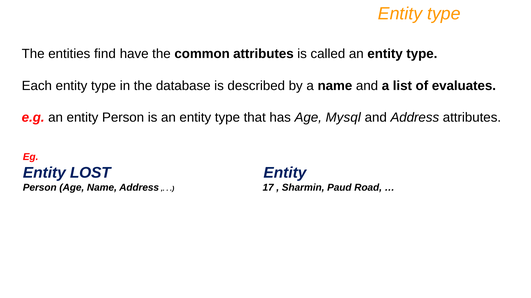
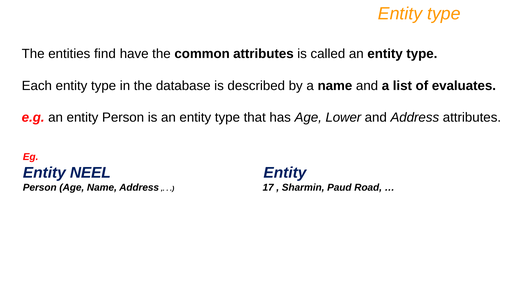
Mysql: Mysql -> Lower (343, 118)
LOST: LOST -> NEEL (90, 173)
